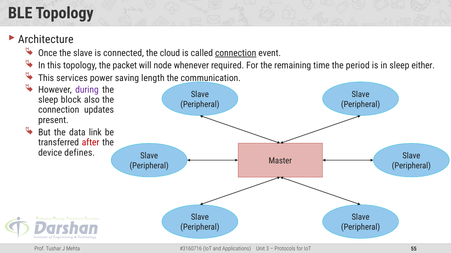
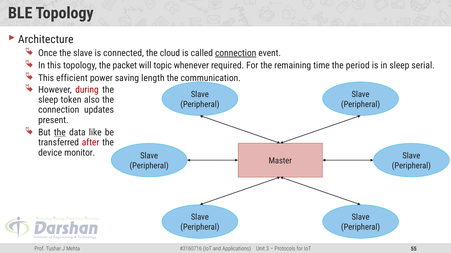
node: node -> topic (163, 66)
either: either -> serial (423, 66)
services: services -> efficient (72, 78)
during colour: purple -> red (87, 90)
block: block -> token (71, 100)
the underline: none -> present (60, 133)
link: link -> like (95, 133)
defines: defines -> monitor (80, 153)
